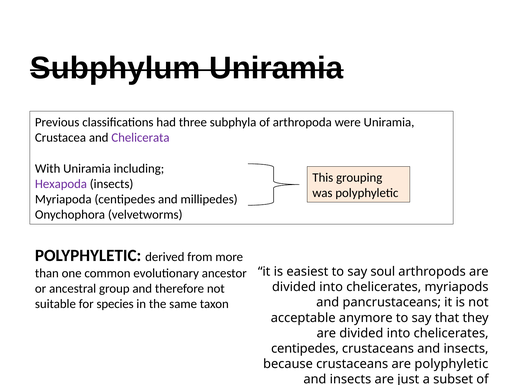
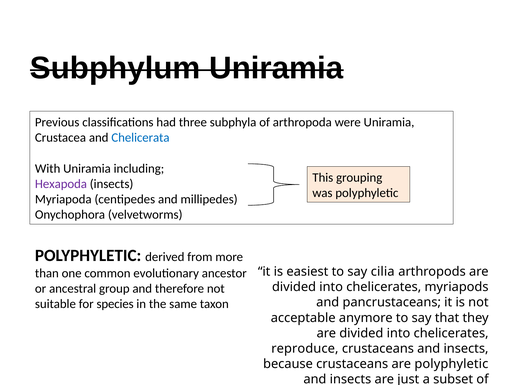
Chelicerata colour: purple -> blue (140, 138)
soul: soul -> cilia (383, 271)
centipedes: centipedes -> reproduce (305, 348)
